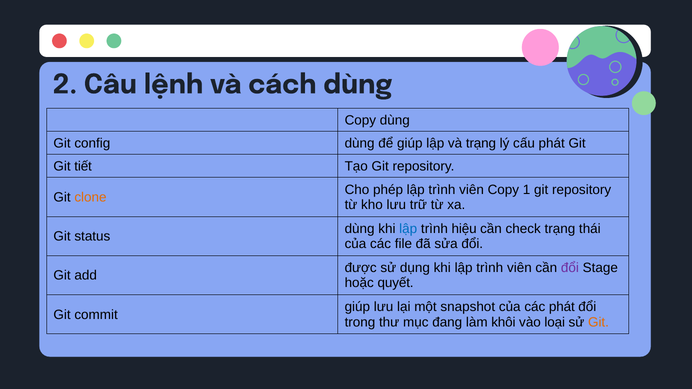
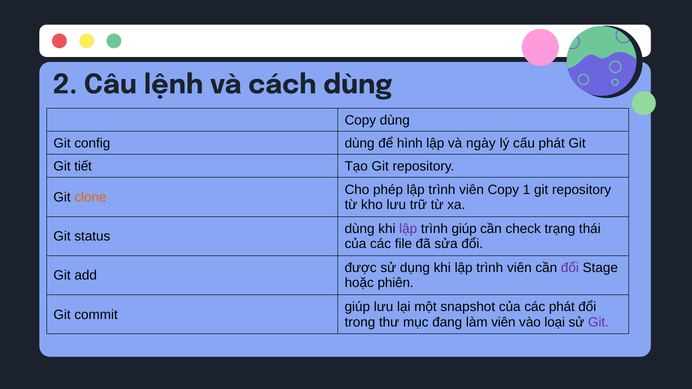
để giúp: giúp -> hình (410, 143)
và trạng: trạng -> ngày (481, 143)
lập colour: blue -> purple (408, 229)
trình hiệu: hiệu -> giúp (464, 229)
quyết: quyết -> phiên (396, 283)
làm khôi: khôi -> viên (503, 322)
Git colour: orange -> purple (598, 322)
